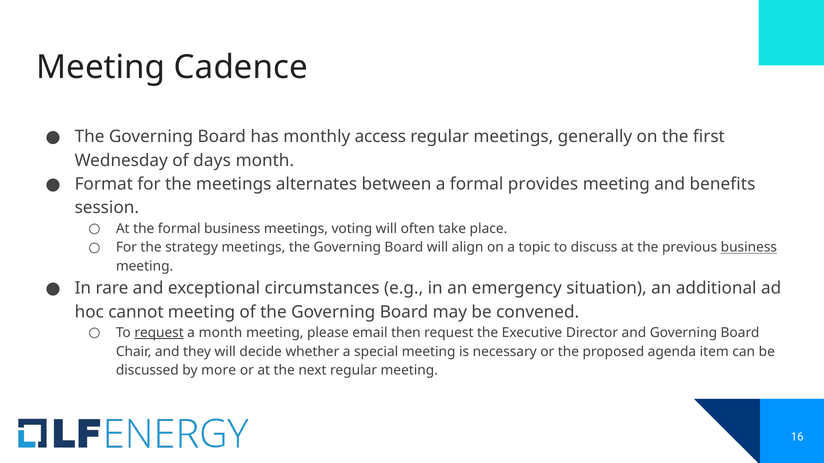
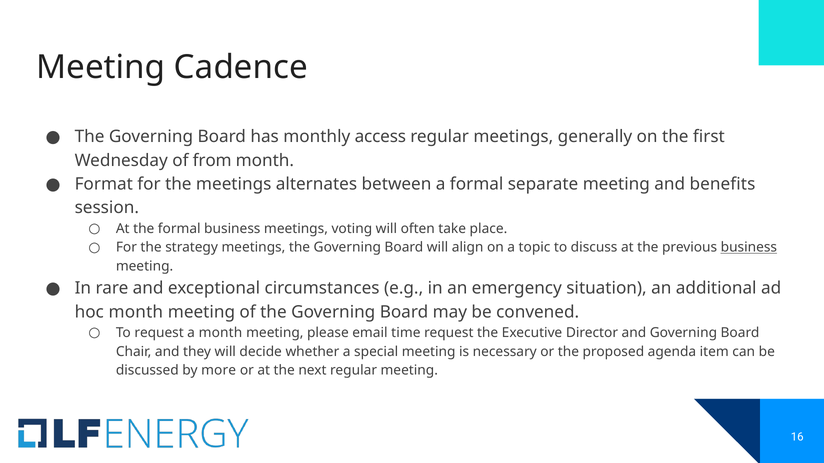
days: days -> from (212, 161)
provides: provides -> separate (543, 184)
hoc cannot: cannot -> month (136, 312)
request underline: present -> none (159, 333)
then: then -> time (406, 333)
